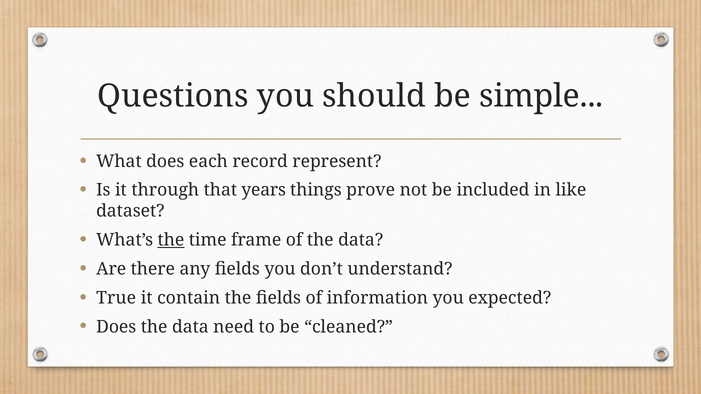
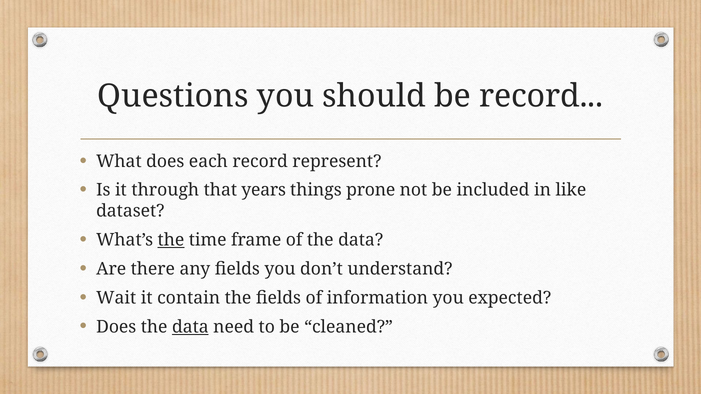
be simple: simple -> record (541, 96)
prove: prove -> prone (371, 190)
True: True -> Wait (116, 298)
data underline: none -> present (190, 327)
